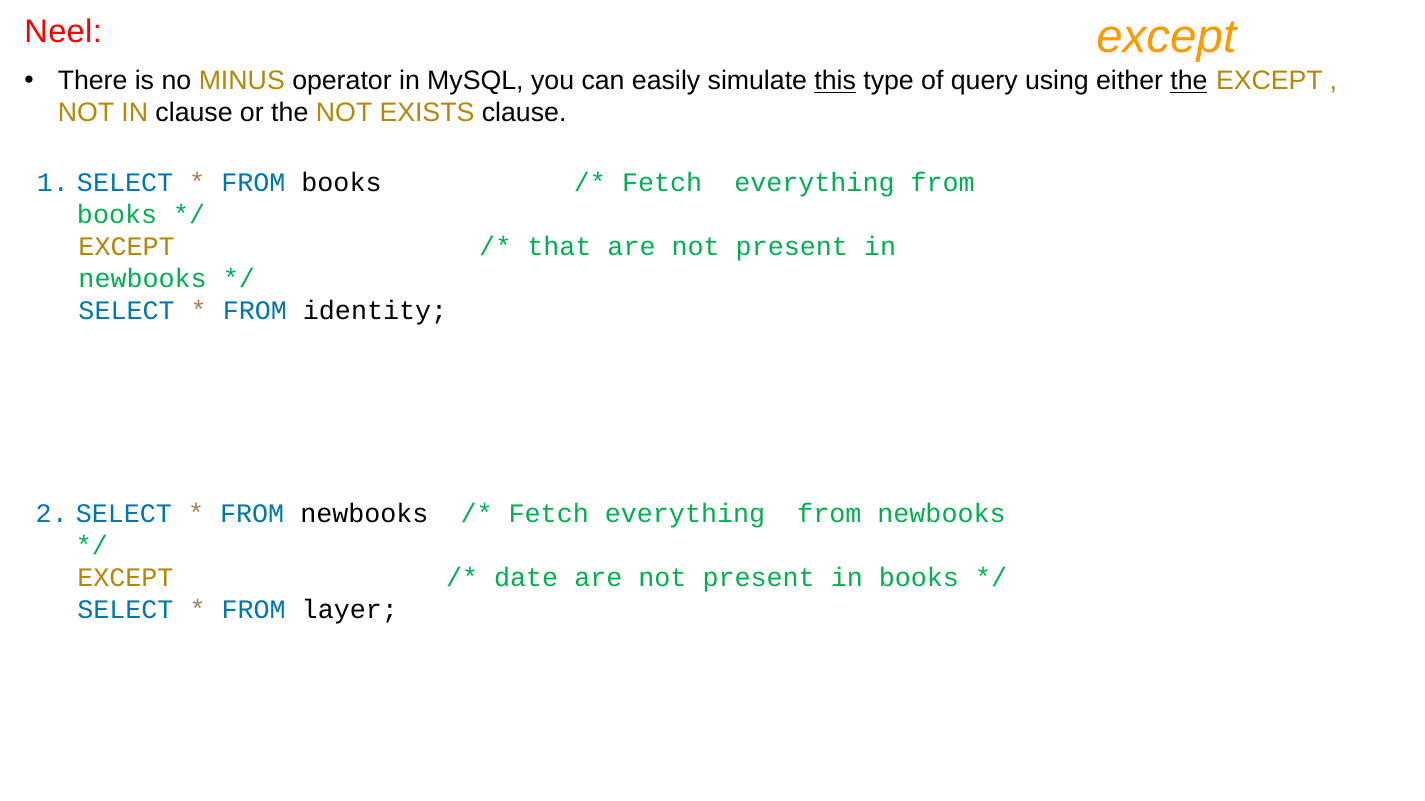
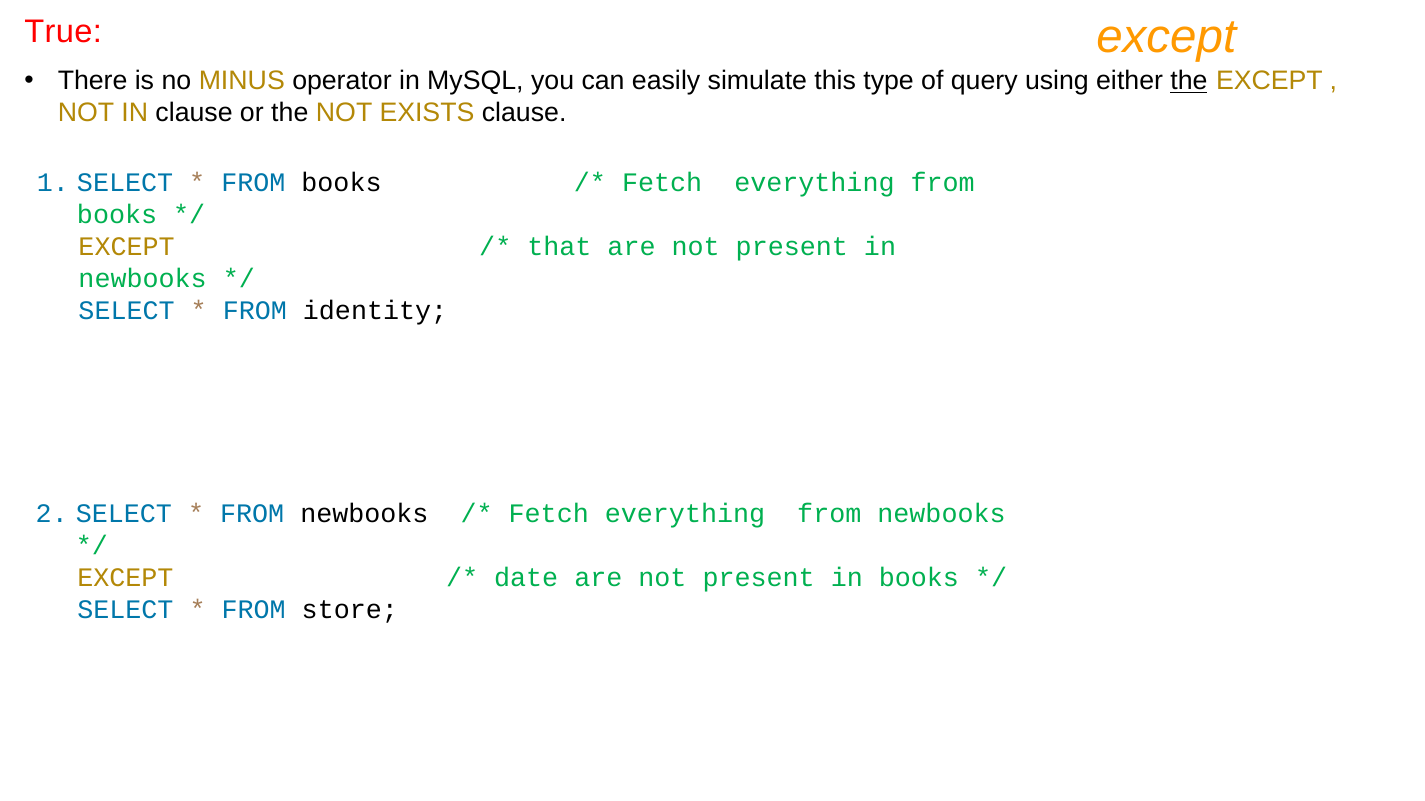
Neel: Neel -> True (63, 31)
this underline: present -> none (835, 81)
layer: layer -> store (350, 610)
